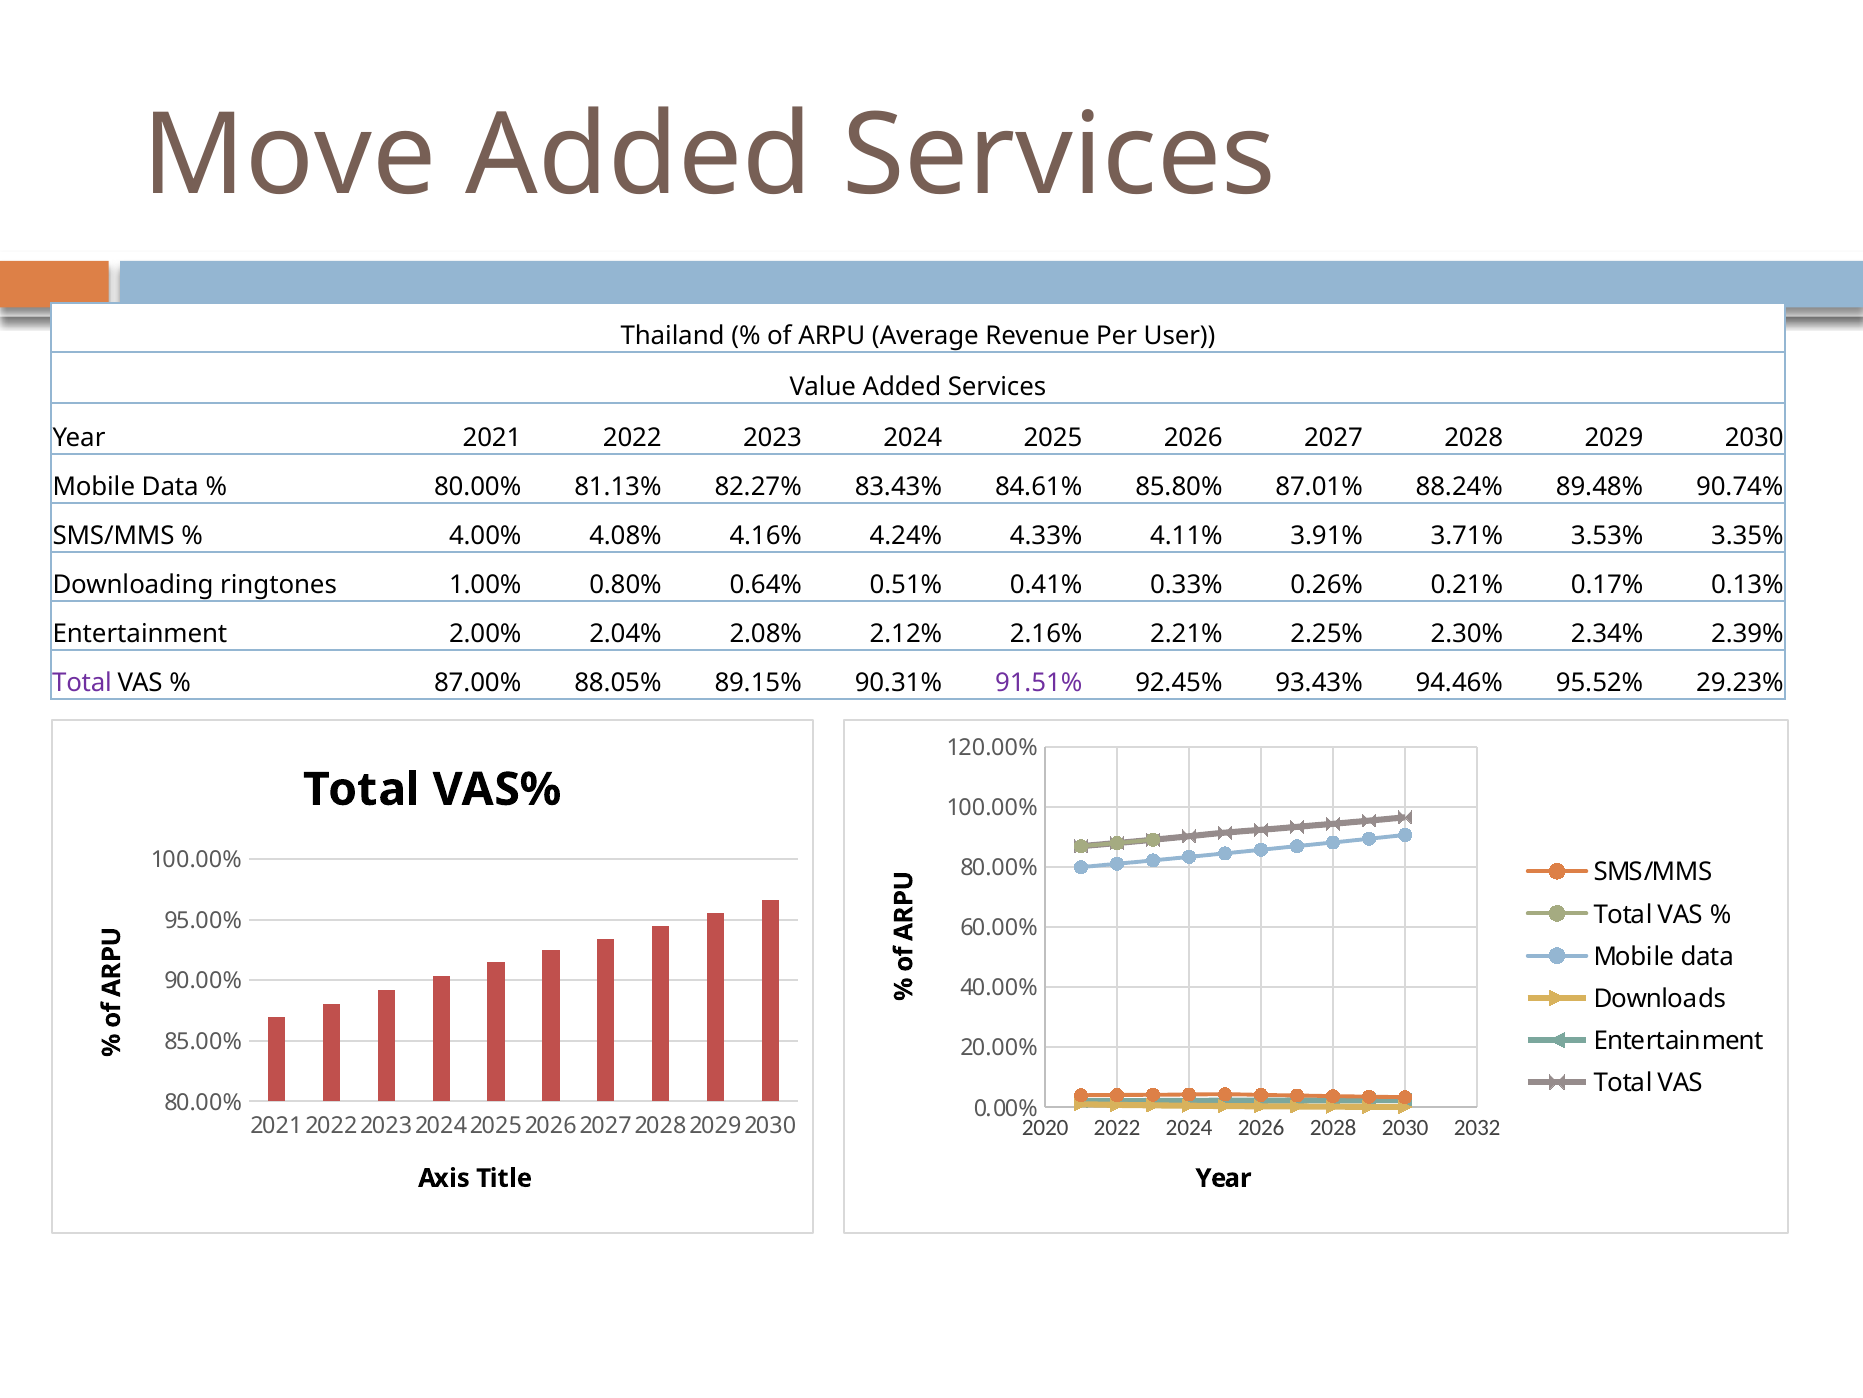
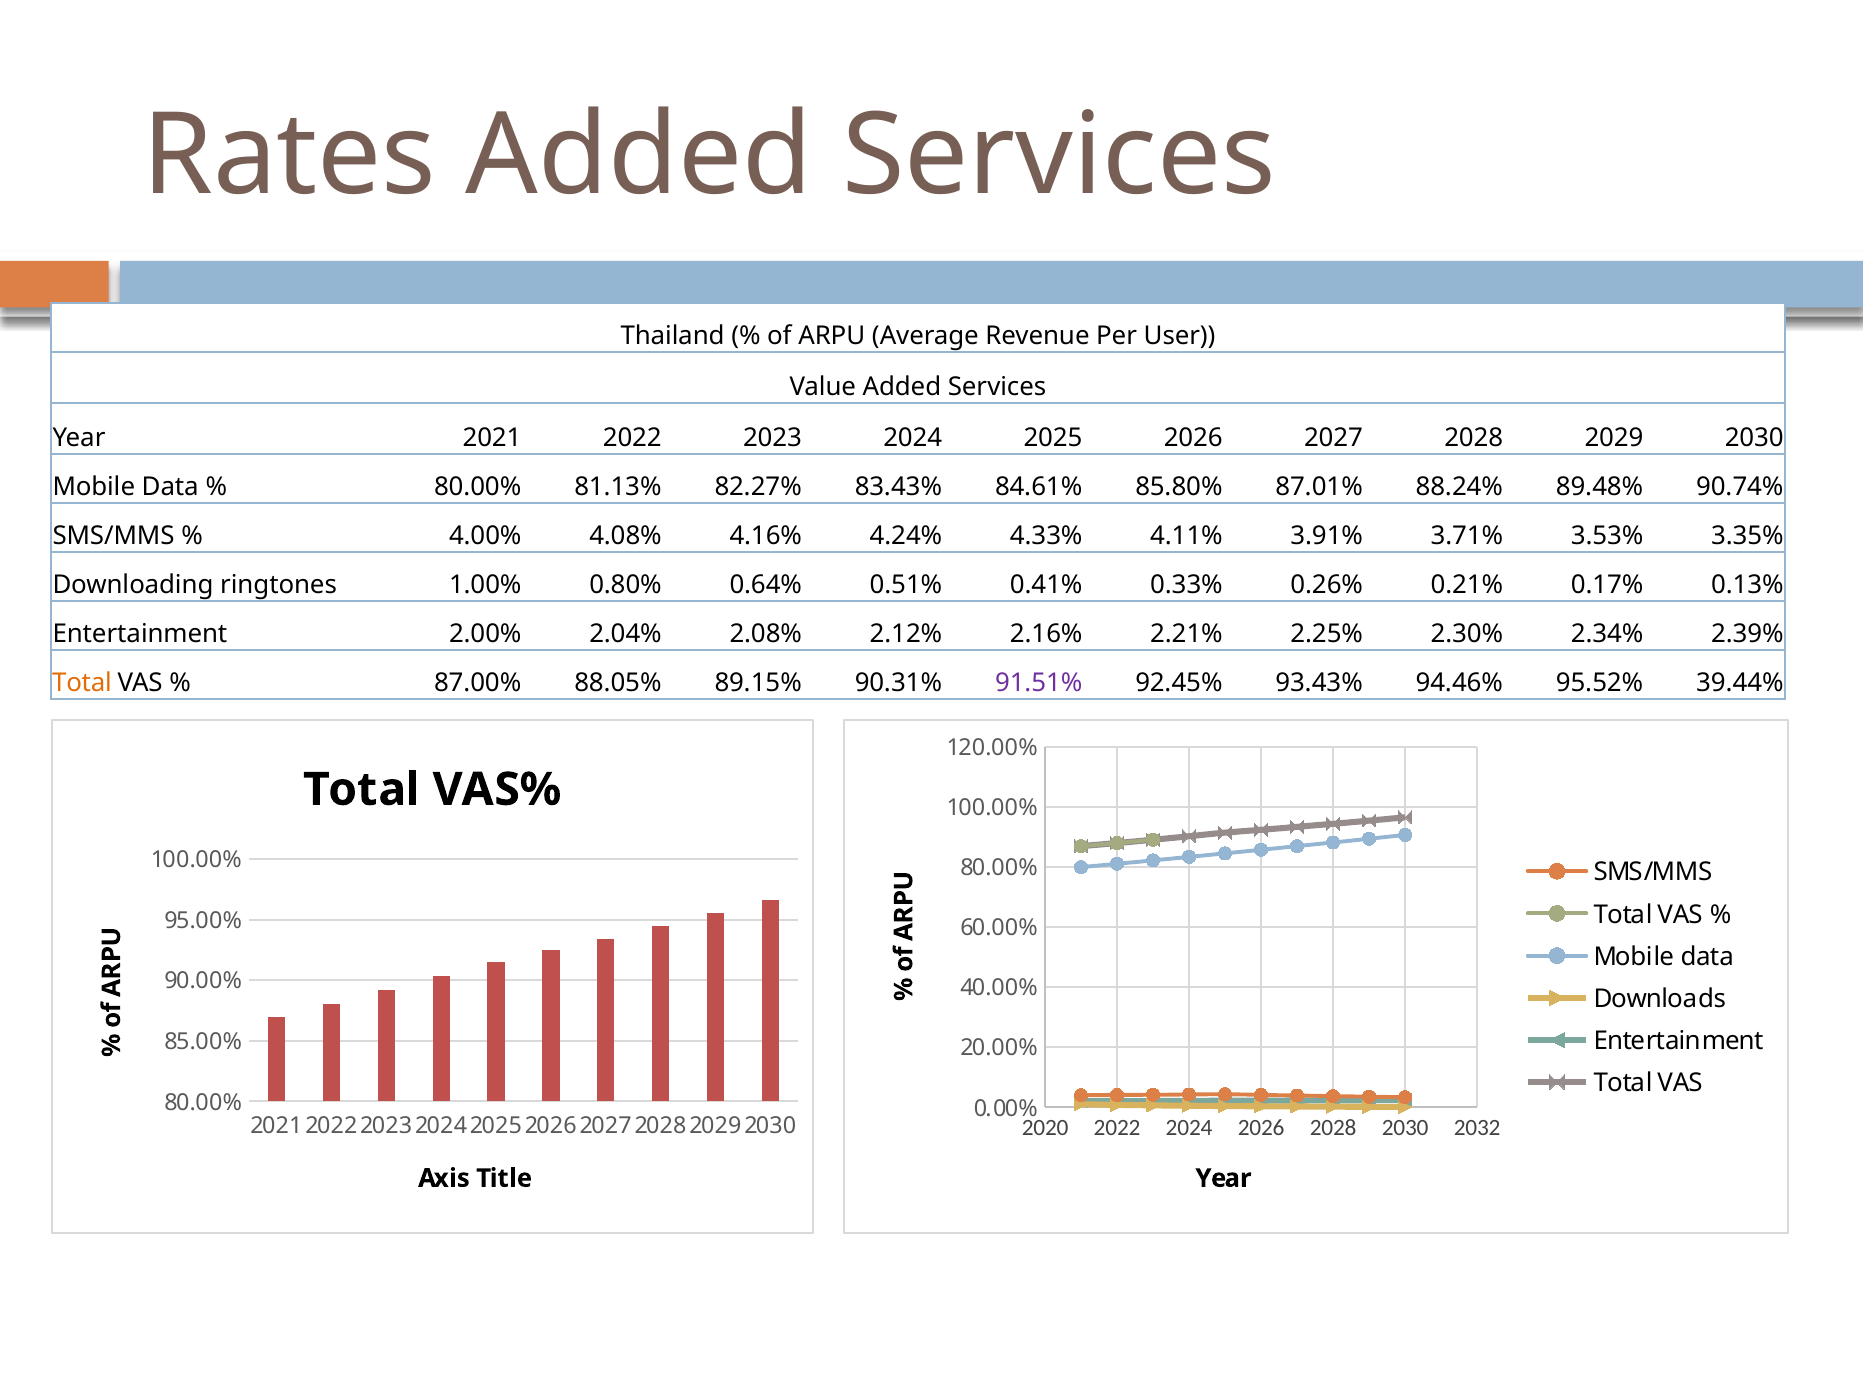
Move: Move -> Rates (289, 155)
Total colour: purple -> orange (82, 682)
29.23%: 29.23% -> 39.44% (1740, 682)
